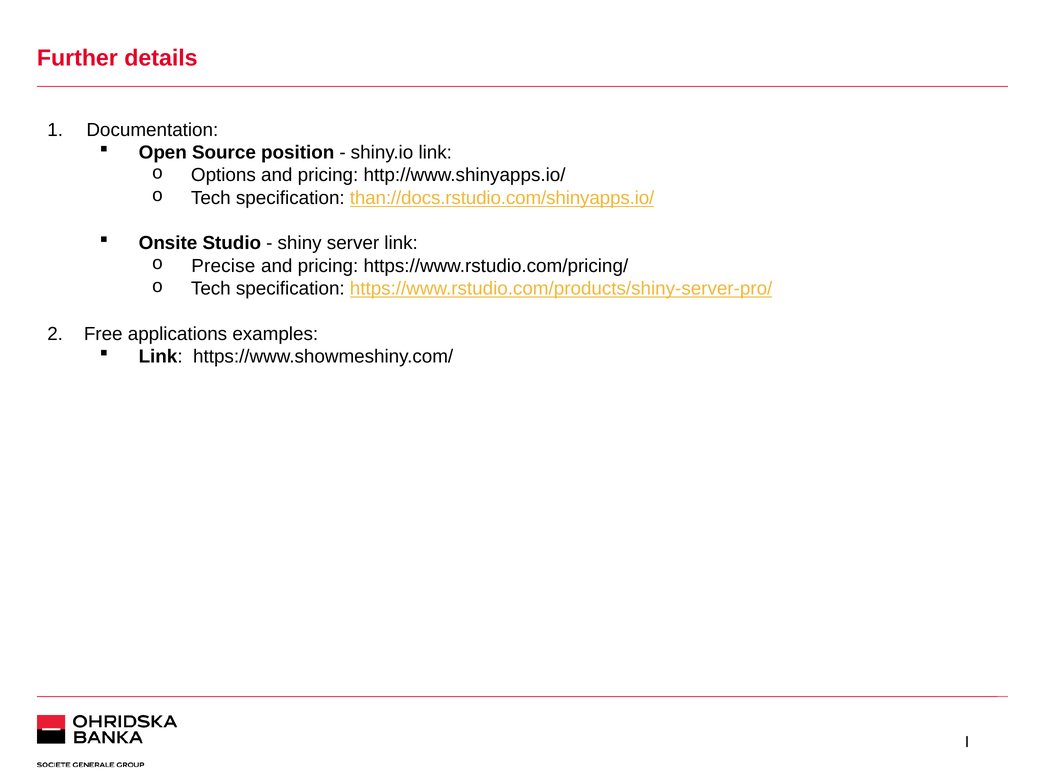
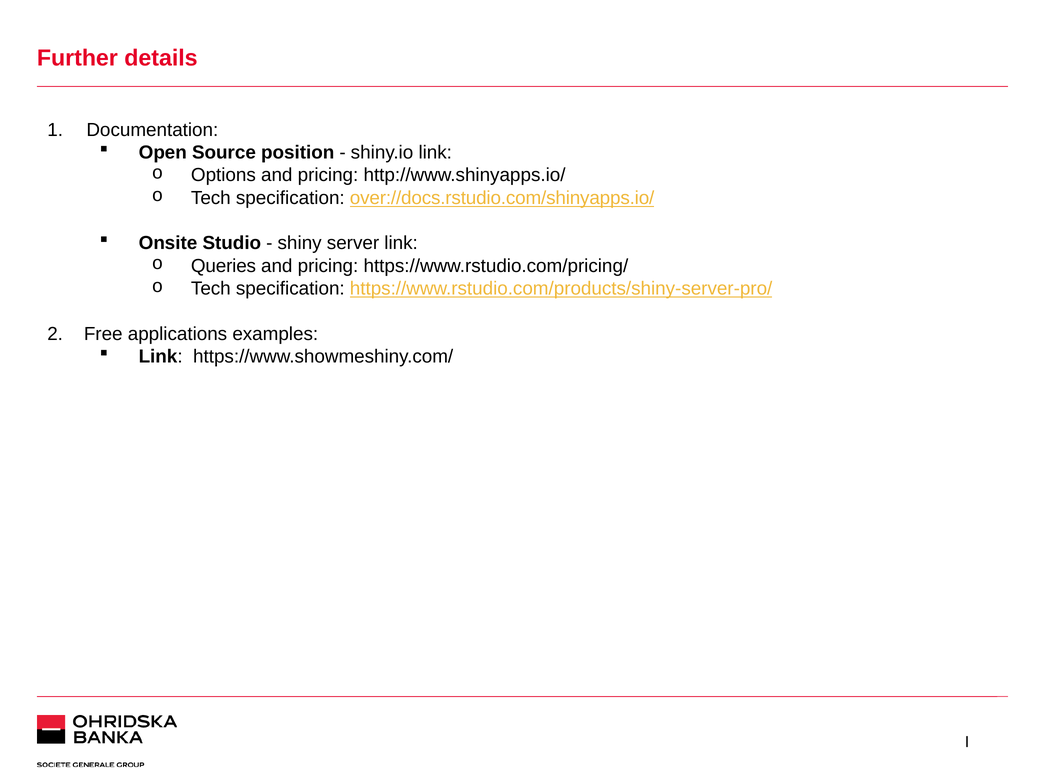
than://docs.rstudio.com/shinyapps.io/: than://docs.rstudio.com/shinyapps.io/ -> over://docs.rstudio.com/shinyapps.io/ (502, 198)
Precise: Precise -> Queries (224, 266)
